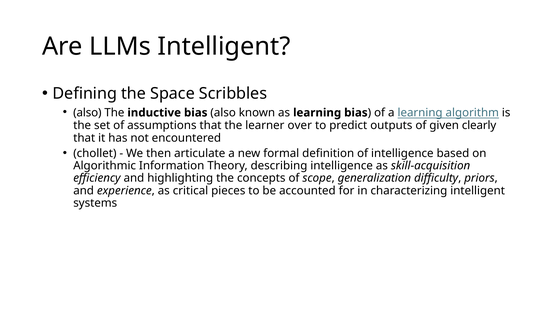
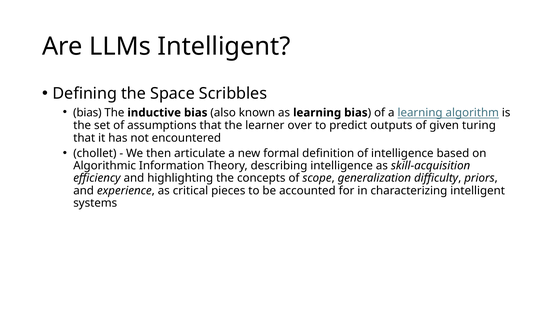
also: also -> bias (87, 113)
clearly: clearly -> turing (479, 126)
